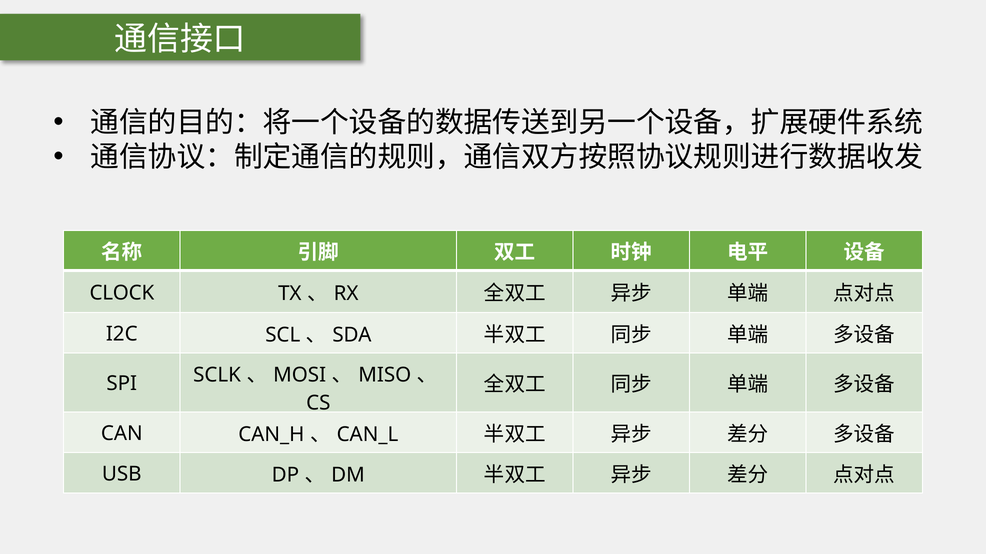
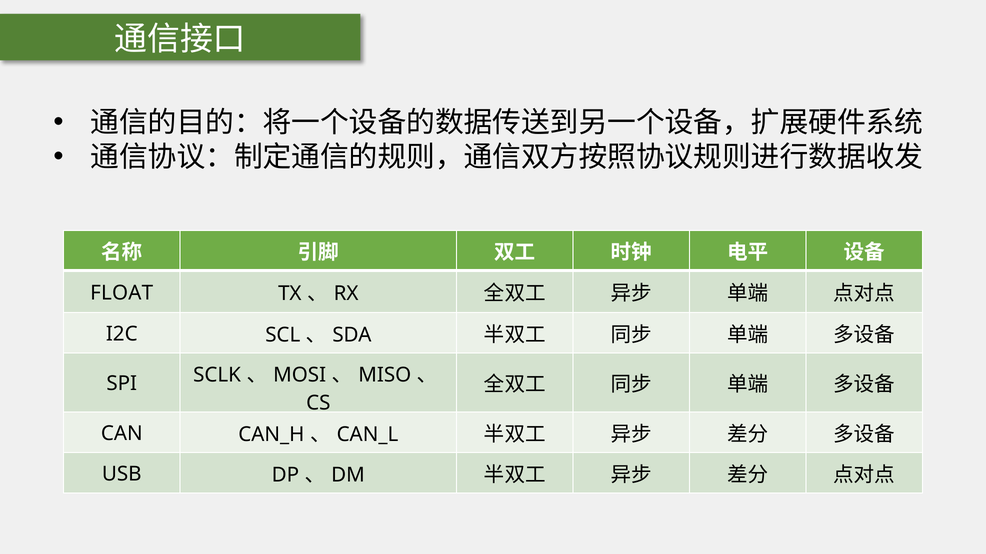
CLOCK: CLOCK -> FLOAT (122, 293)
